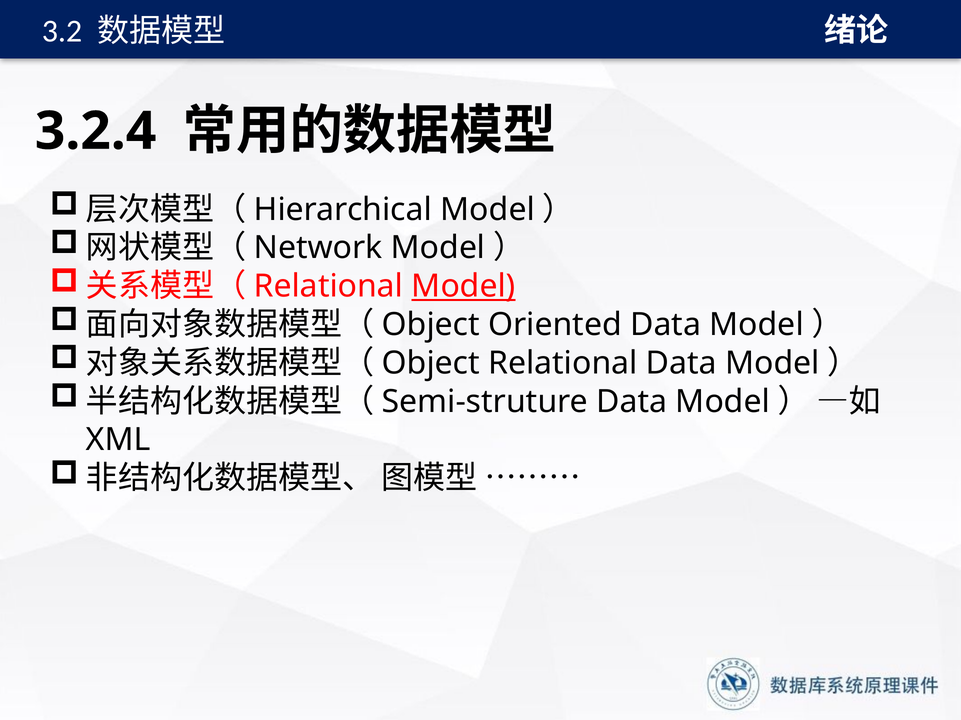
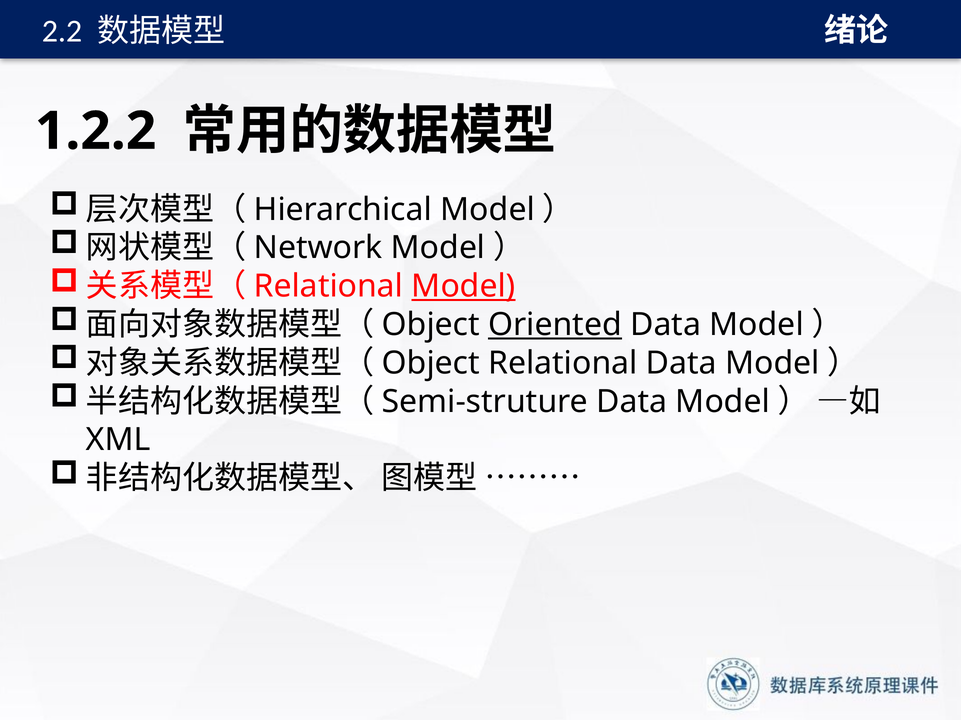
3.2: 3.2 -> 2.2 (62, 31)
3.2.4: 3.2.4 -> 1.2.2 (96, 131)
Oriented underline: none -> present (555, 325)
